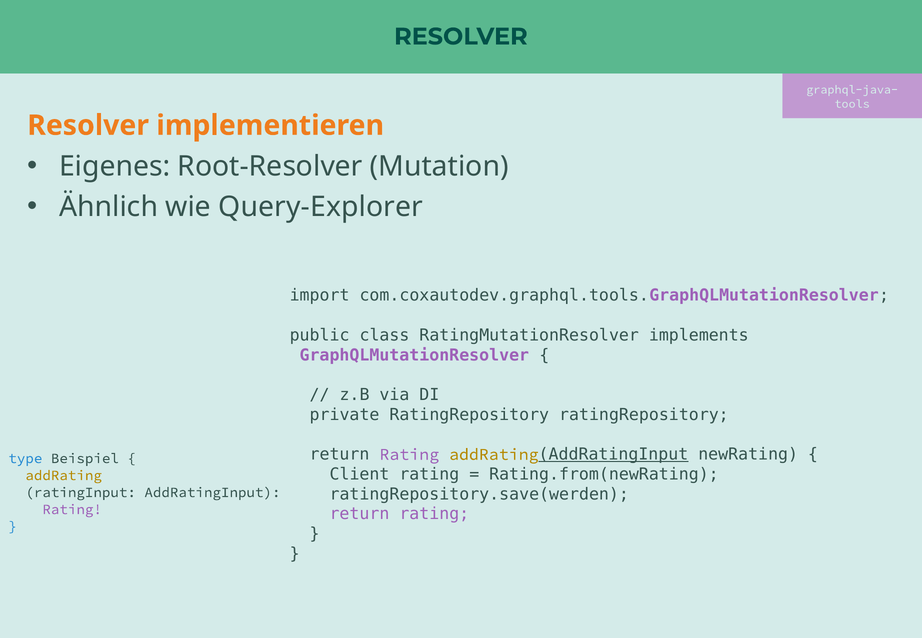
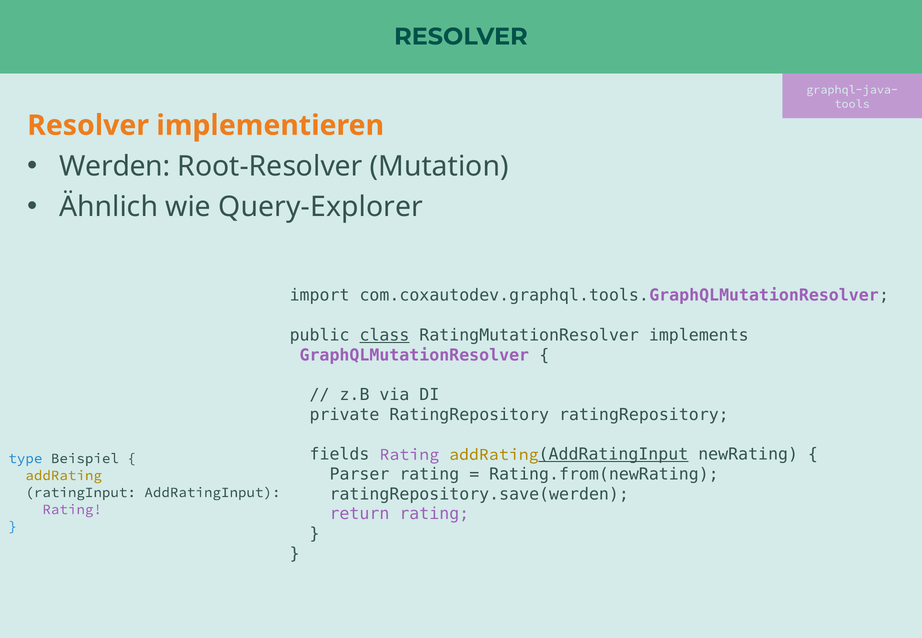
Eigenes: Eigenes -> Werden (115, 166)
class underline: none -> present (384, 335)
return: return -> fields (339, 455)
Client: Client -> Parser (359, 474)
